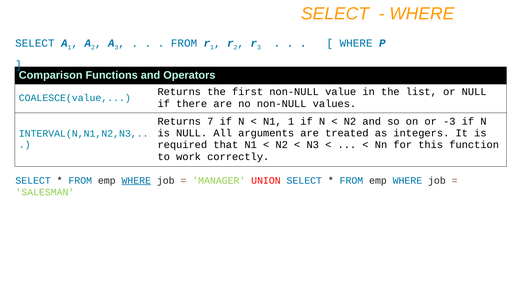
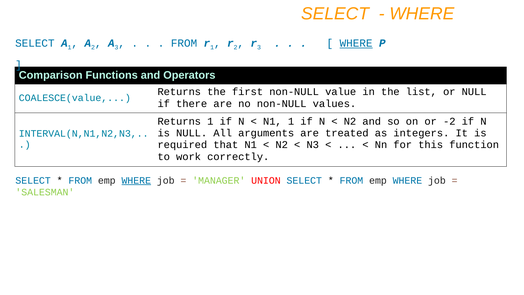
WHERE underline: none -> present (356, 43)
Returns 7: 7 -> 1 (210, 121)
-3: -3 -> -2 (449, 121)
